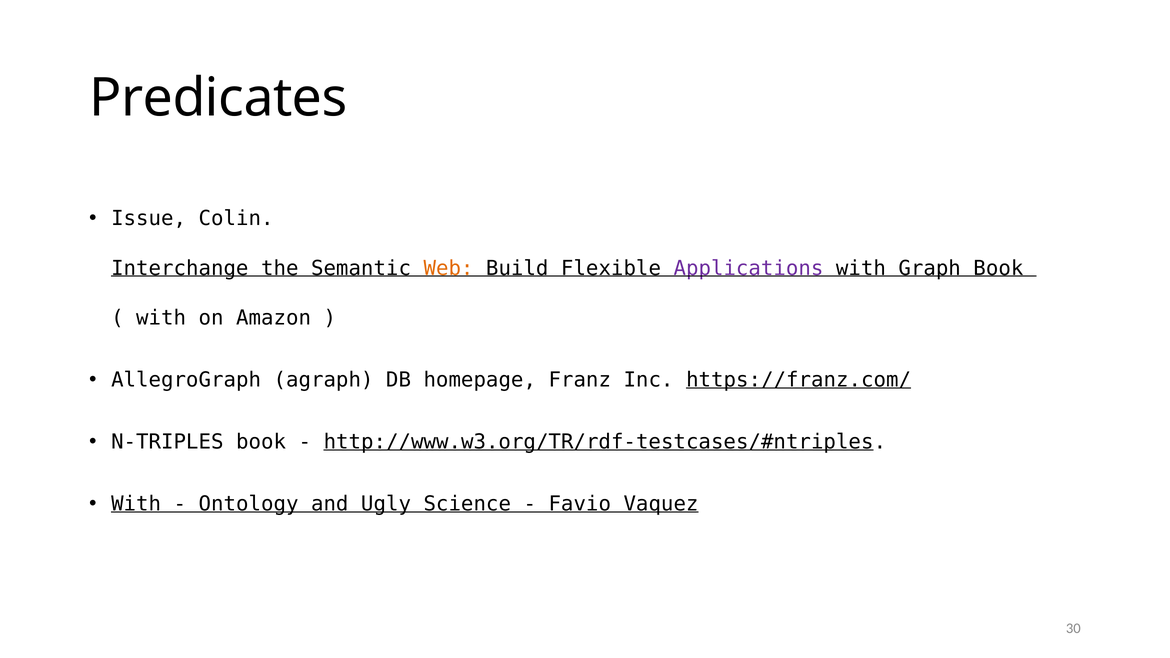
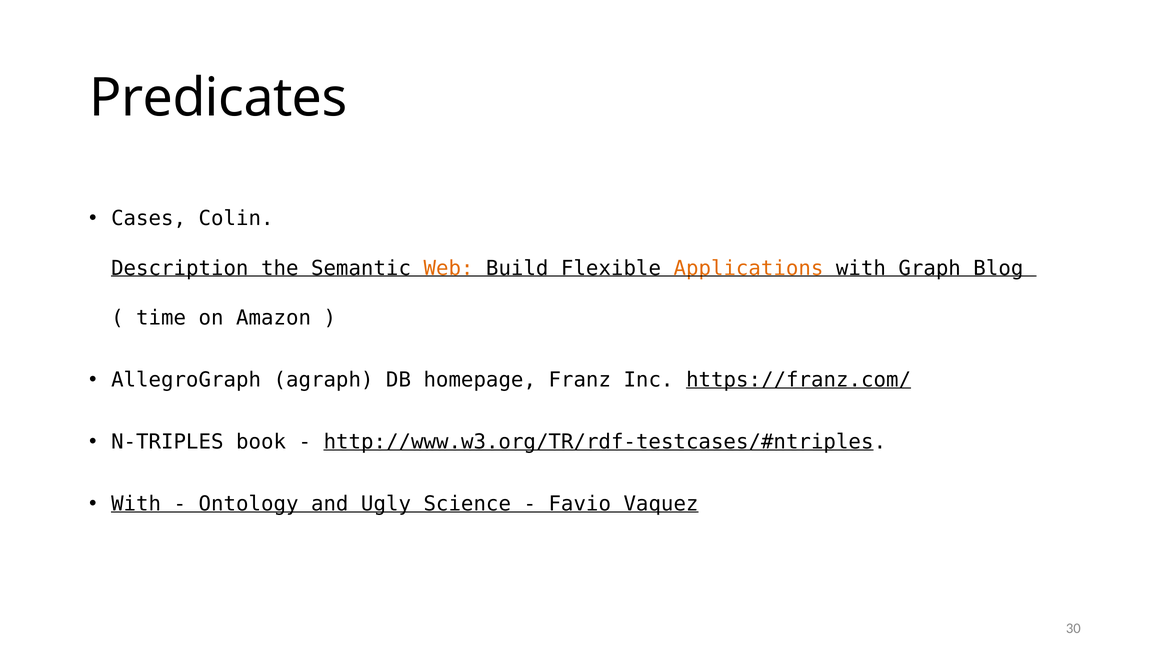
Issue: Issue -> Cases (149, 218)
Interchange: Interchange -> Description (180, 268)
Applications colour: purple -> orange (748, 268)
Graph Book: Book -> Blog (998, 268)
with: with -> time (161, 318)
